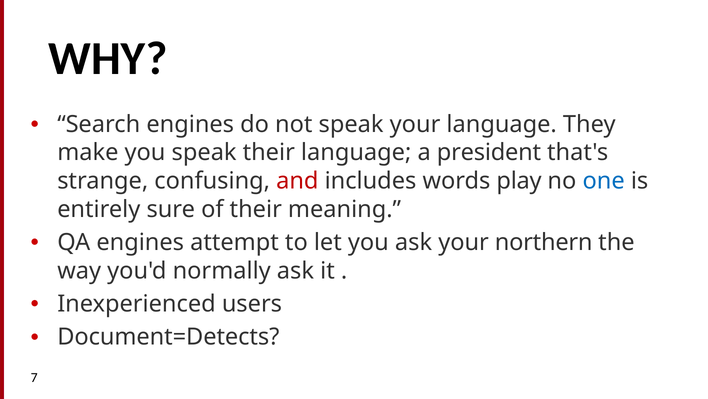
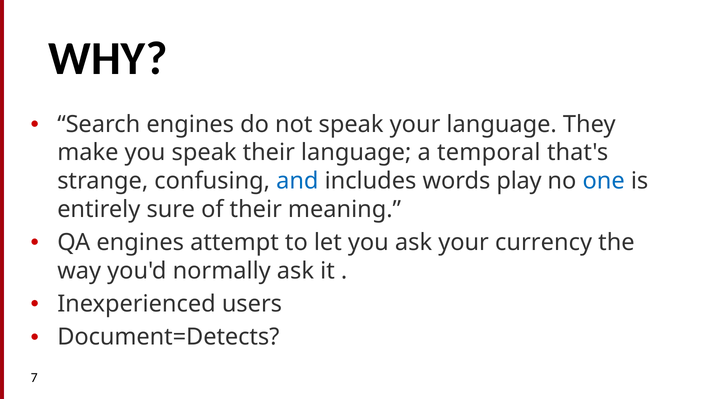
president: president -> temporal (489, 152)
and colour: red -> blue (297, 181)
northern: northern -> currency (544, 242)
